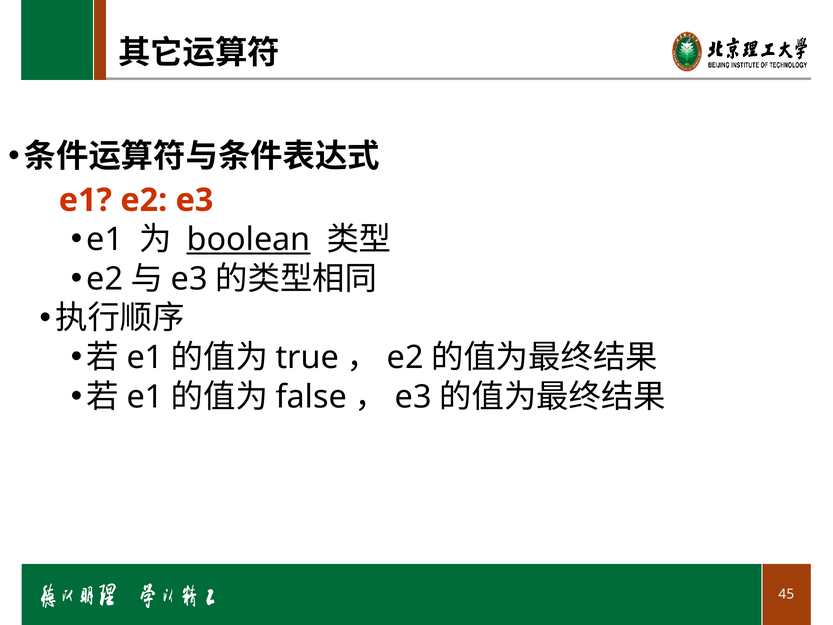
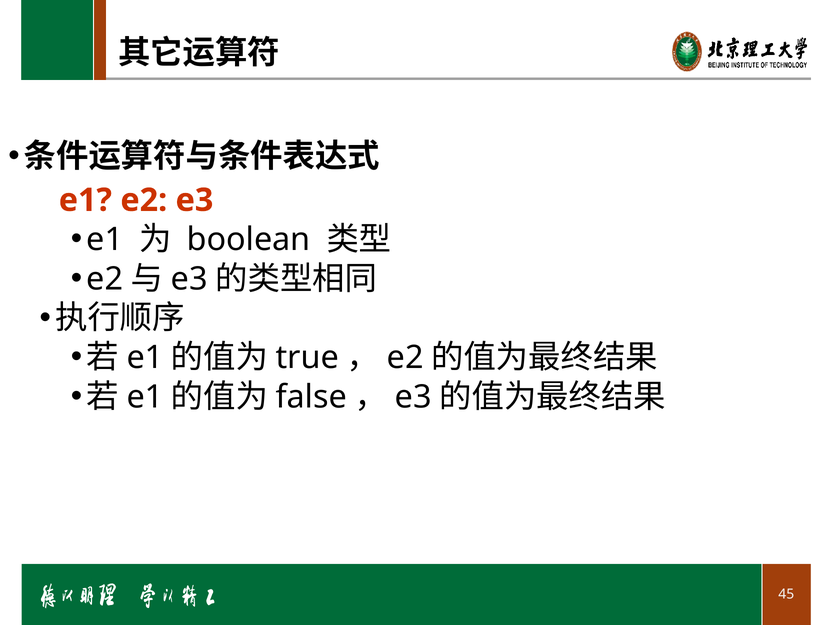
boolean underline: present -> none (249, 239)
